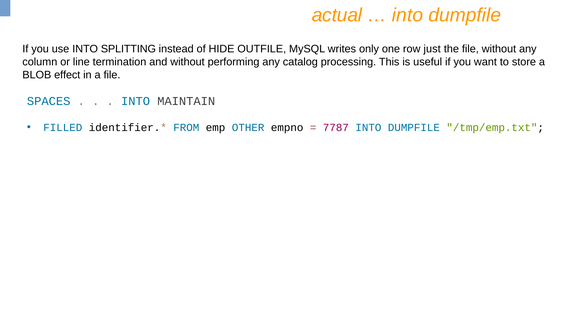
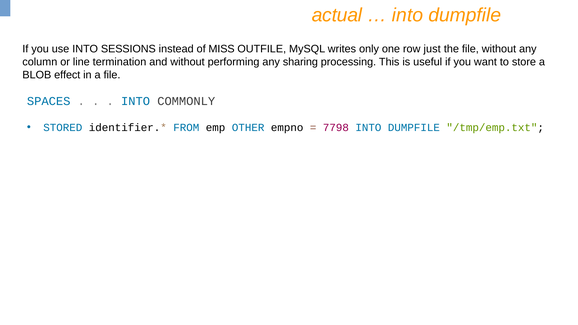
SPLITTING: SPLITTING -> SESSIONS (128, 49)
HIDE: HIDE -> MISS (222, 49)
catalog: catalog -> sharing (300, 62)
MAINTAIN: MAINTAIN -> COMMONLY (186, 101)
FILLED: FILLED -> STORED (63, 128)
7787: 7787 -> 7798 (336, 128)
